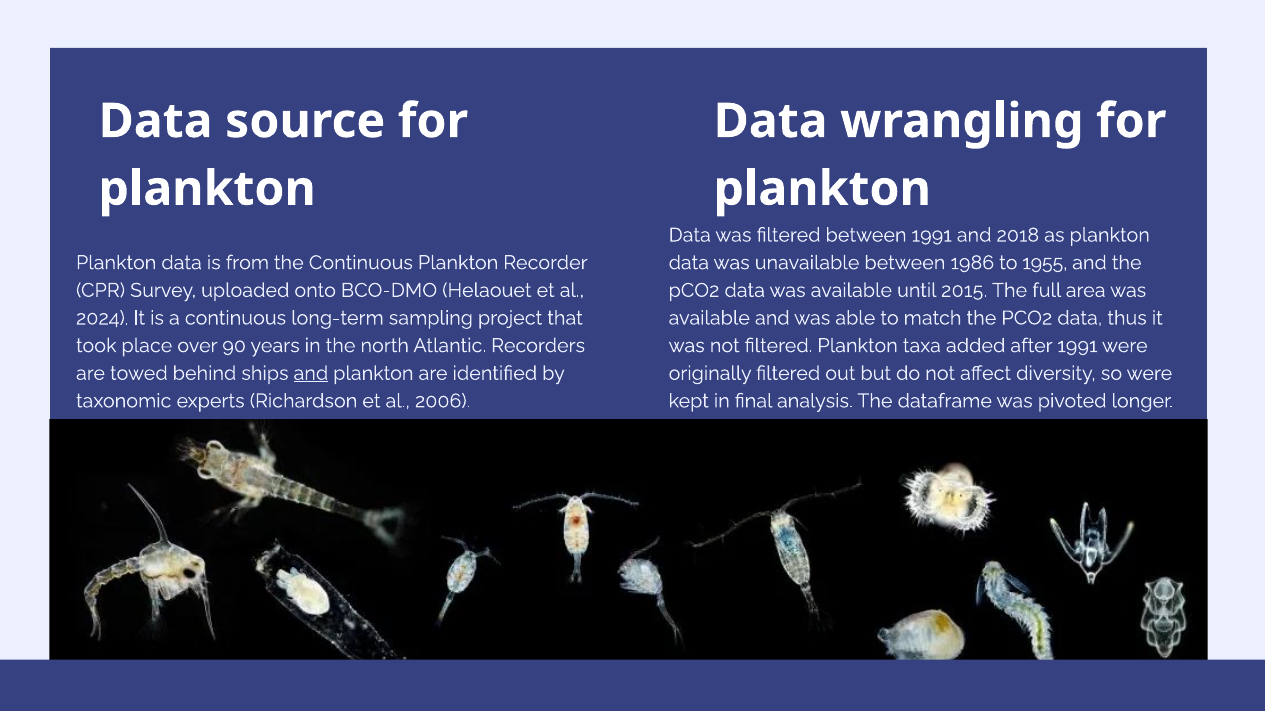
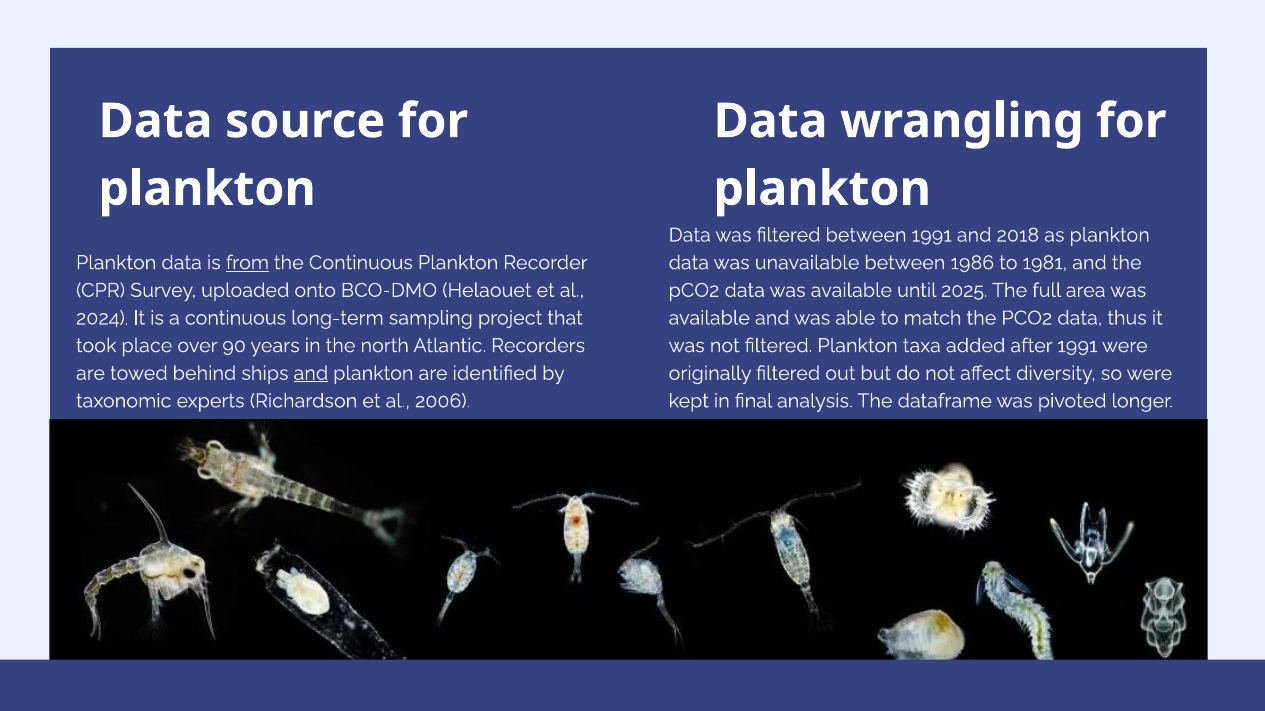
from underline: none -> present (247, 263)
1955: 1955 -> 1981 (1045, 263)
2015: 2015 -> 2025 (964, 291)
